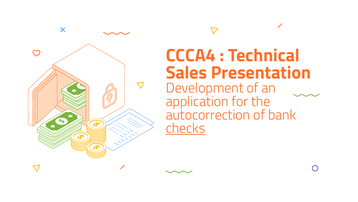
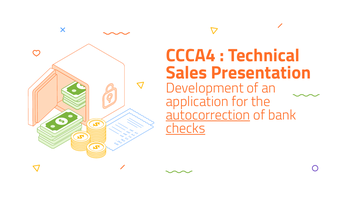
autocorrection underline: none -> present (208, 115)
